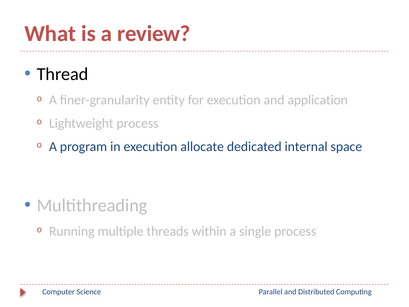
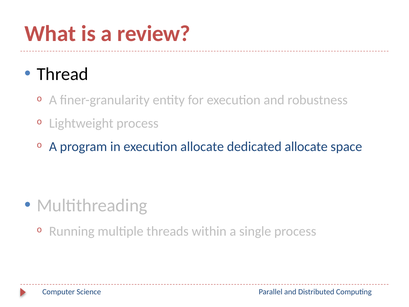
application: application -> robustness (318, 100)
dedicated internal: internal -> allocate (306, 146)
